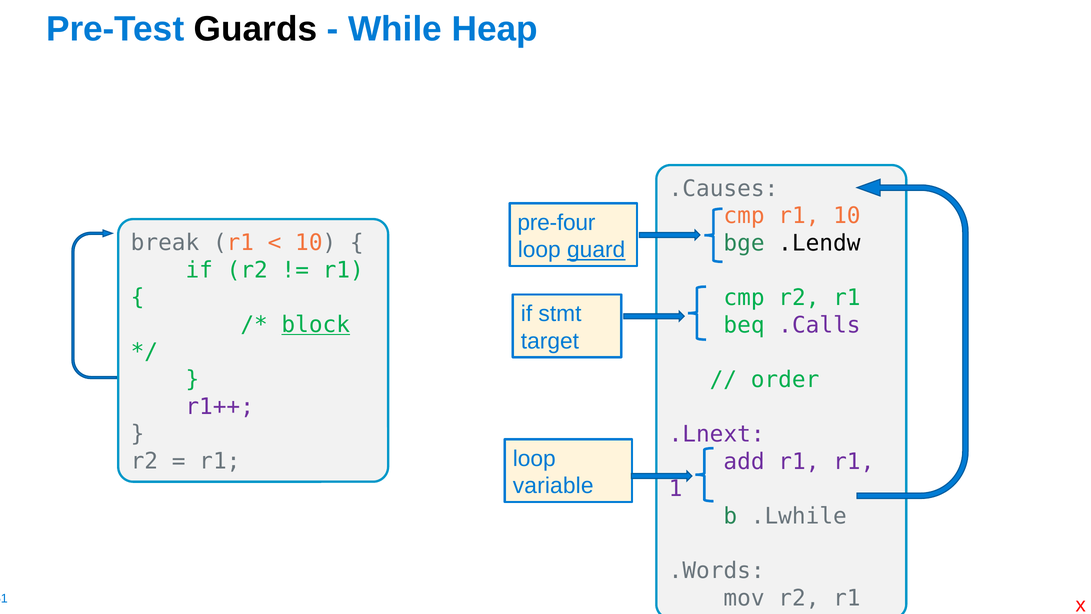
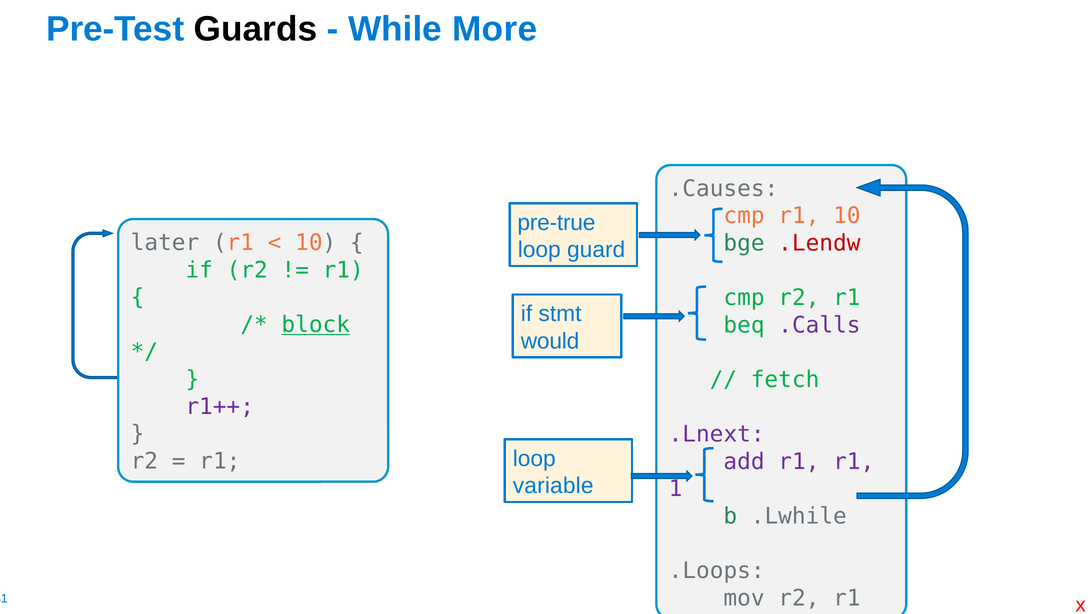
Heap: Heap -> More (495, 29)
pre-four: pre-four -> pre-true (556, 222)
break: break -> later (165, 243)
.Lendw colour: black -> red (819, 243)
guard underline: present -> none (596, 250)
target: target -> would (550, 341)
order: order -> fetch (785, 379)
.Words: .Words -> .Loops (717, 570)
